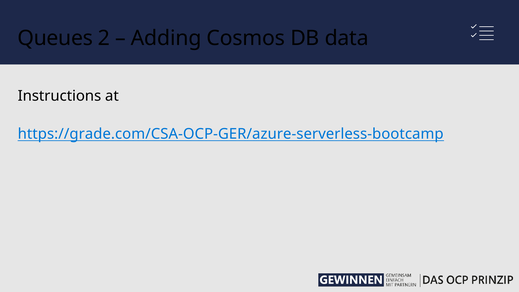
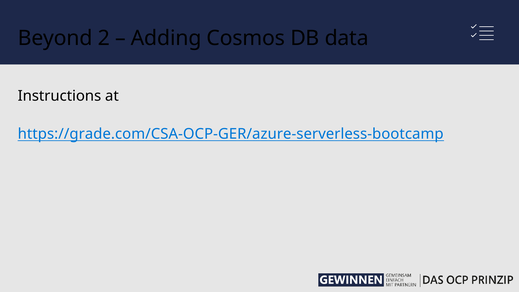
Queues: Queues -> Beyond (55, 38)
